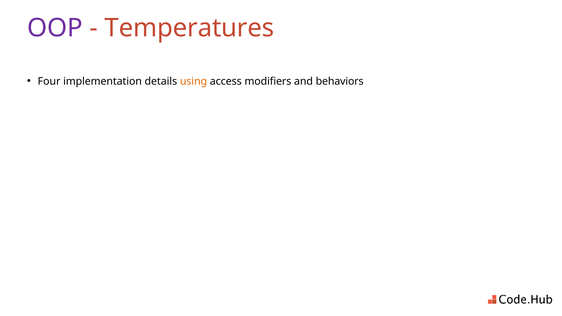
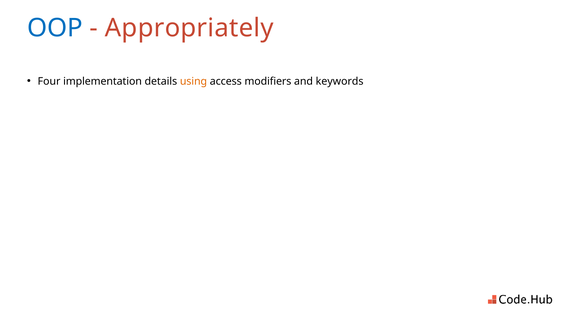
OOP colour: purple -> blue (55, 28)
Temperatures: Temperatures -> Appropriately (189, 28)
behaviors: behaviors -> keywords (340, 81)
